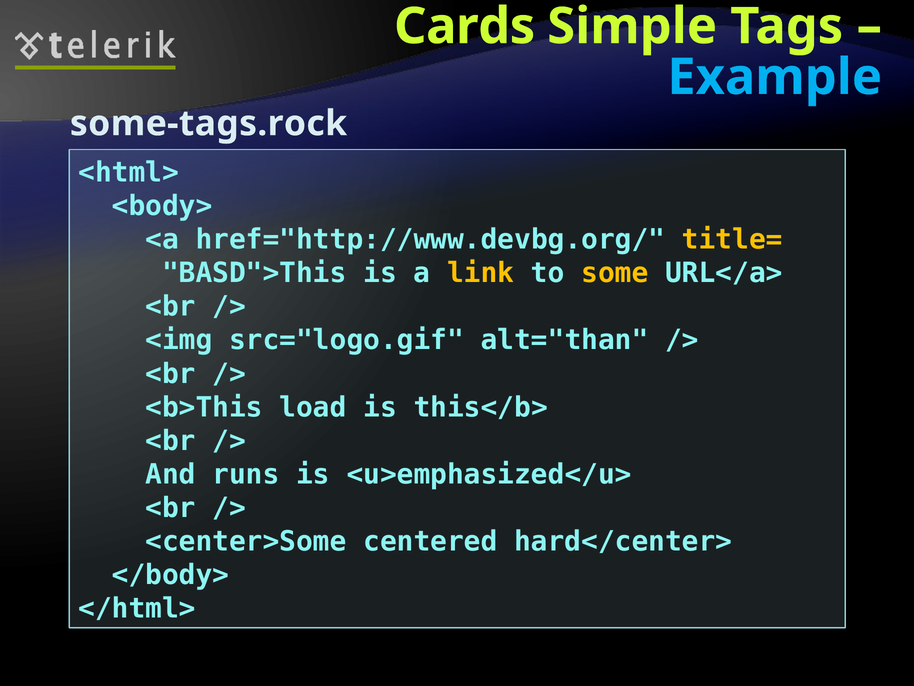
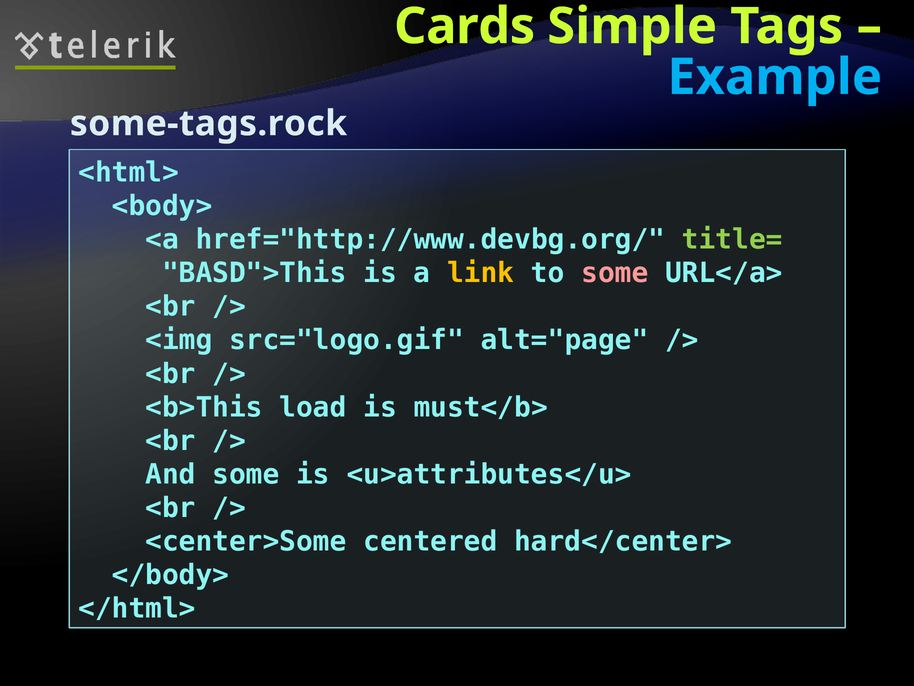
title= colour: yellow -> light green (732, 240)
some colour: yellow -> pink (615, 273)
alt="than: alt="than -> alt="page (565, 340)
this</b>: this</b> -> must</b> (481, 407)
And runs: runs -> some (246, 474)
<u>emphasized</u>: <u>emphasized</u> -> <u>attributes</u> (489, 474)
